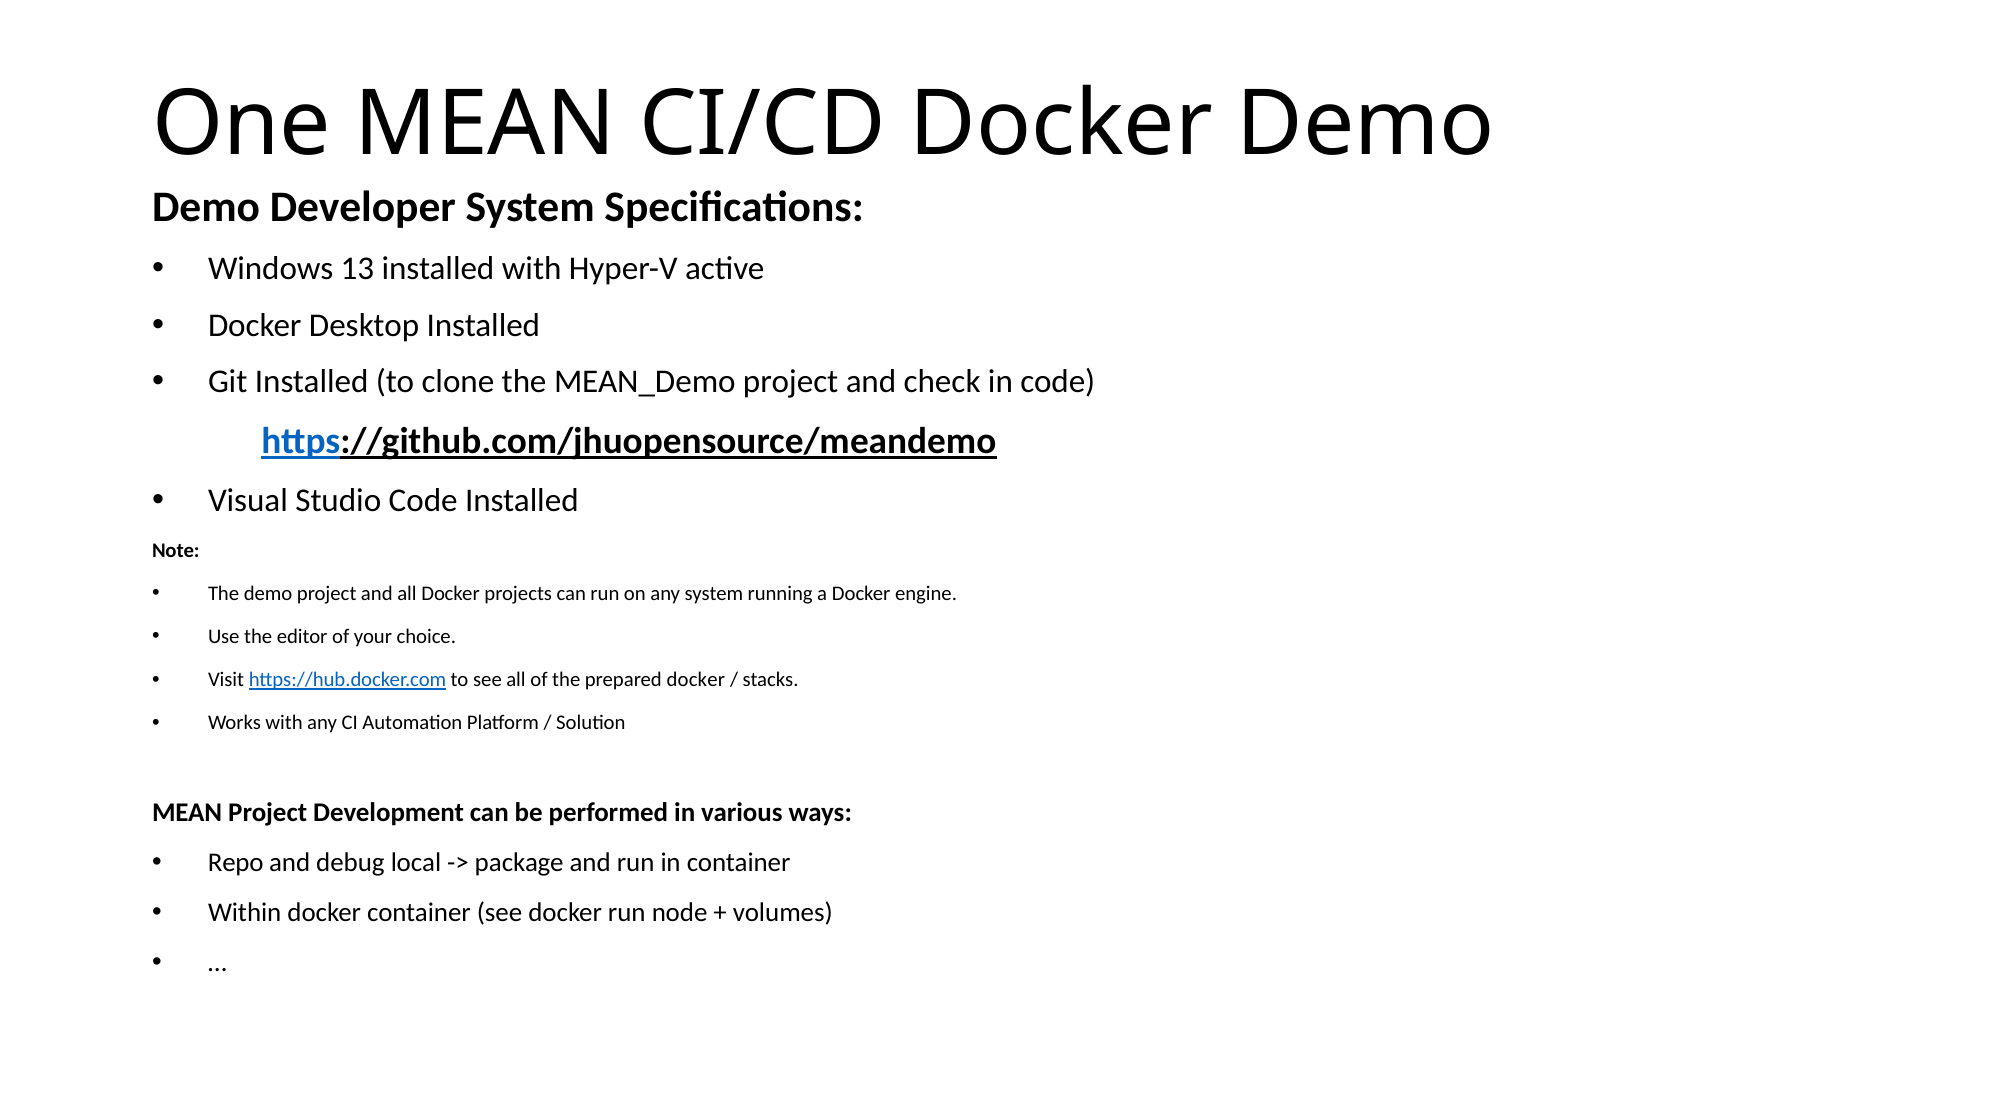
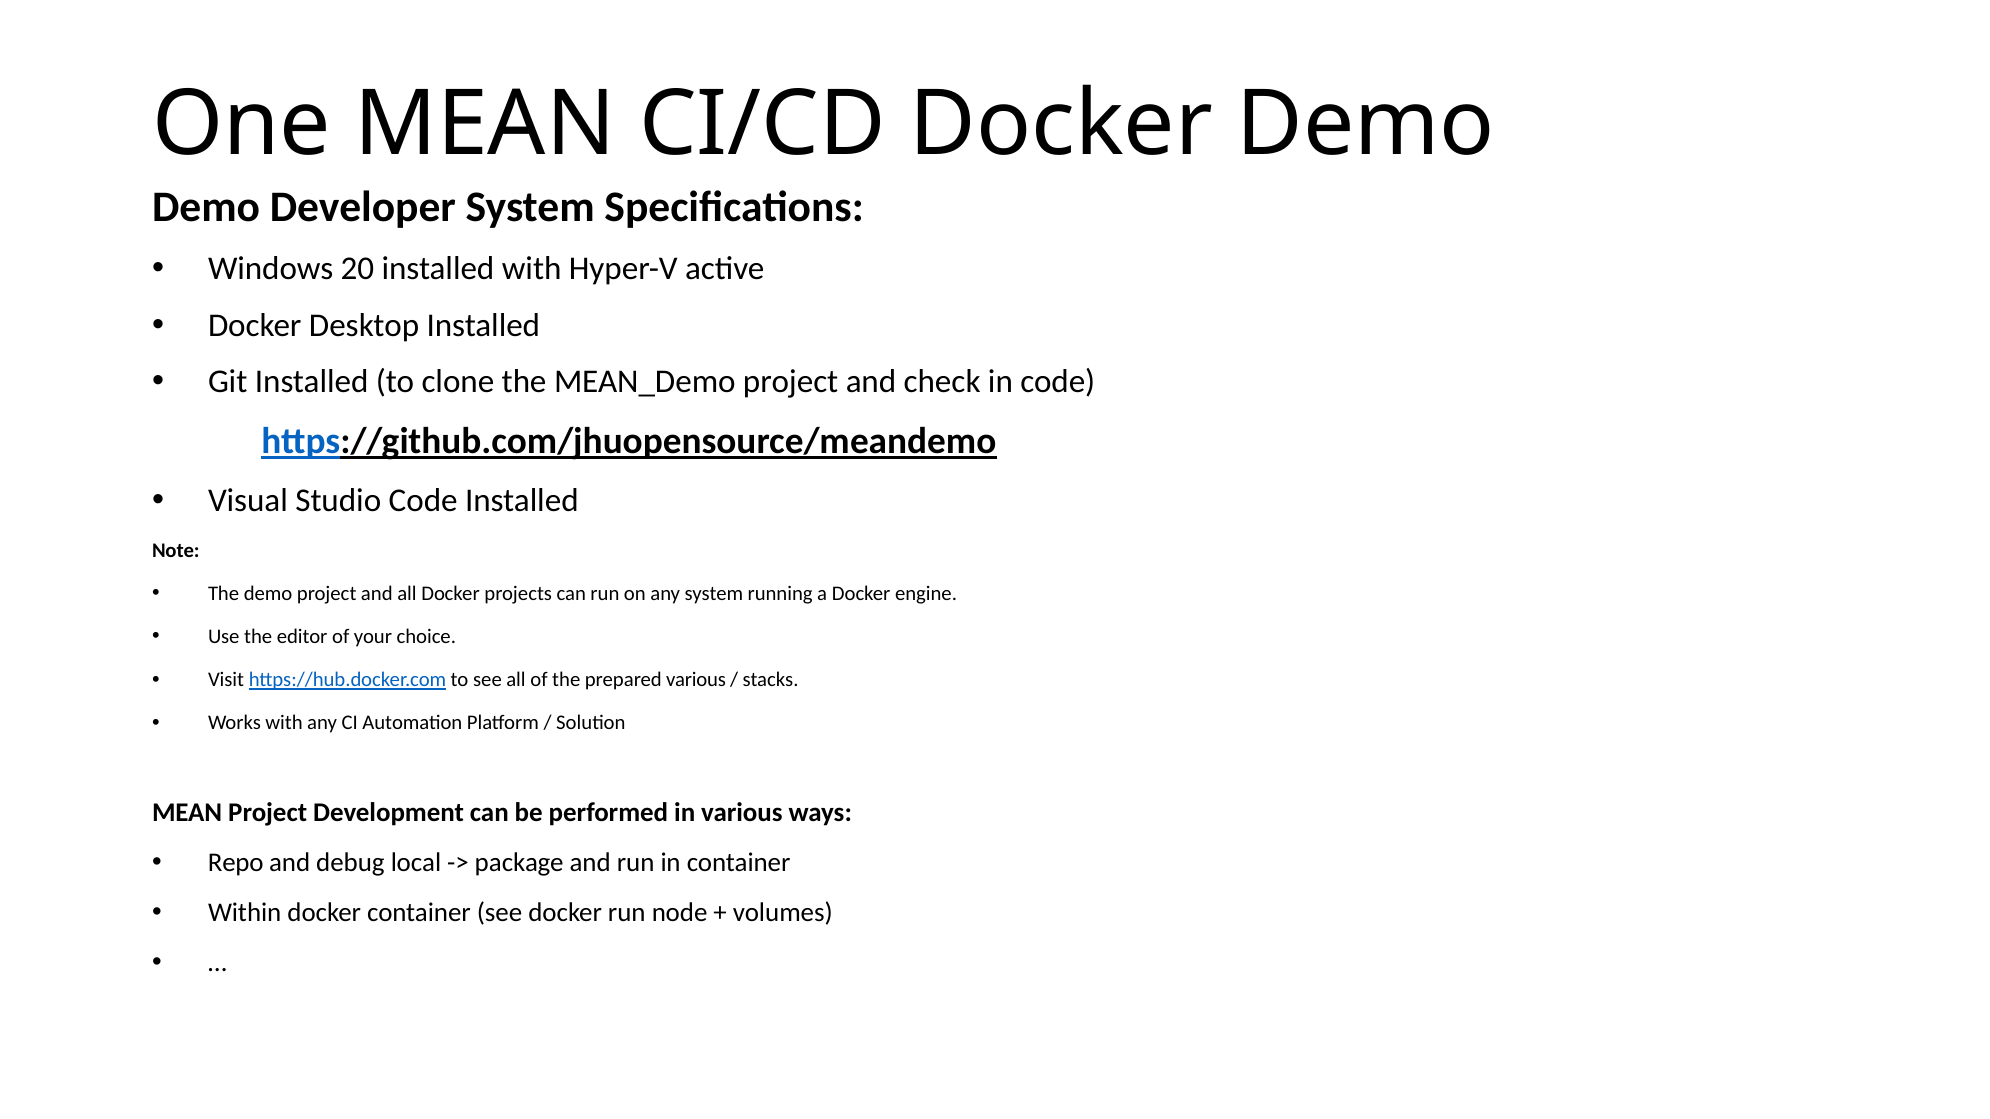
13: 13 -> 20 (357, 269)
prepared docker: docker -> various (696, 680)
